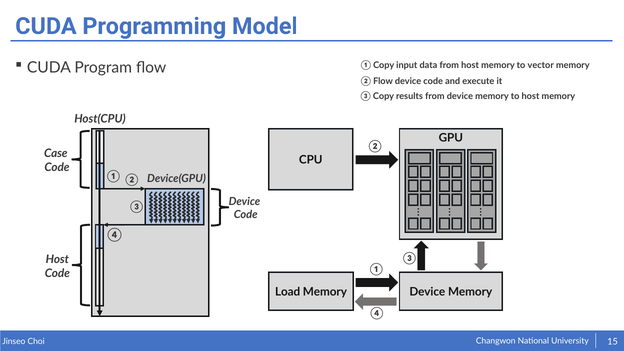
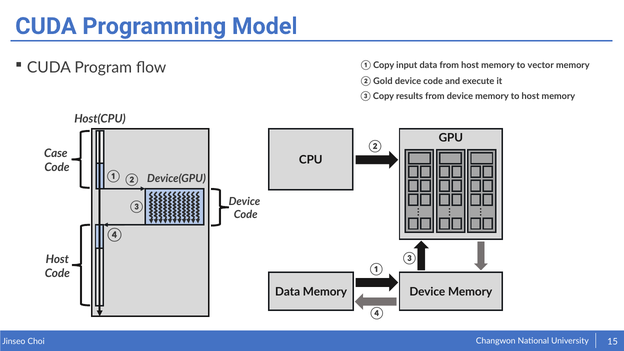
② Flow: Flow -> Gold (383, 81)
Load: Load -> Data (288, 292)
